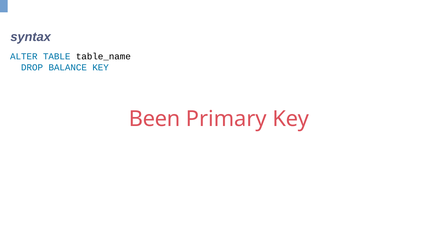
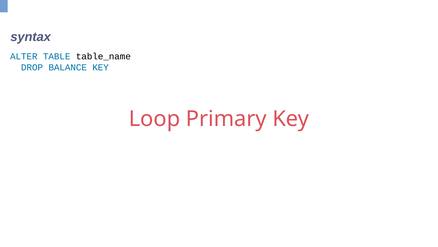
Been: Been -> Loop (155, 119)
